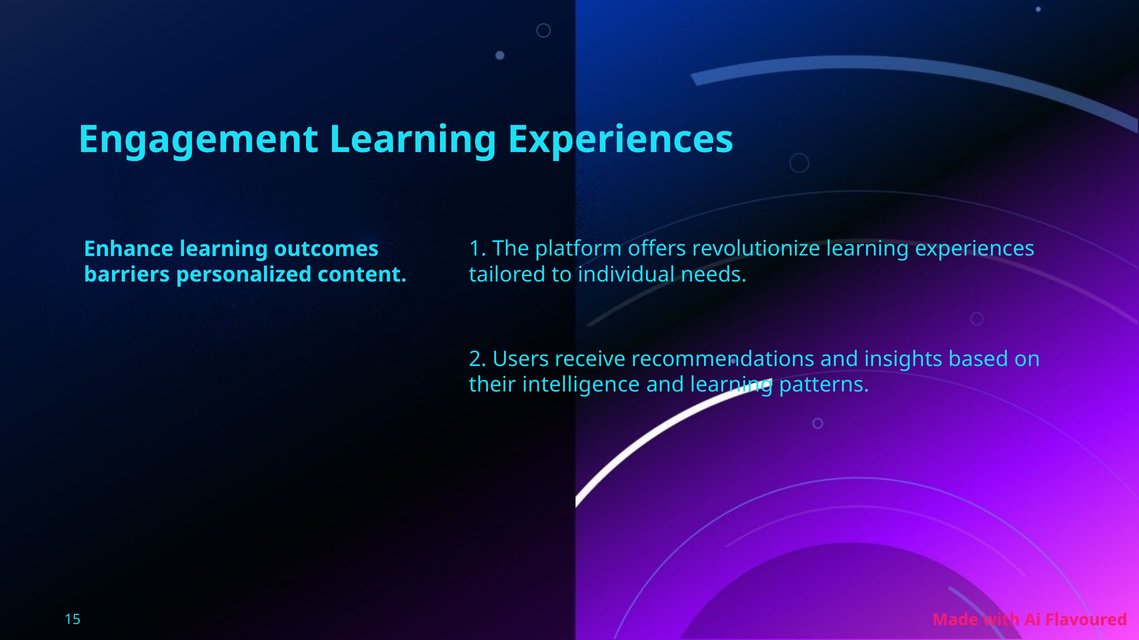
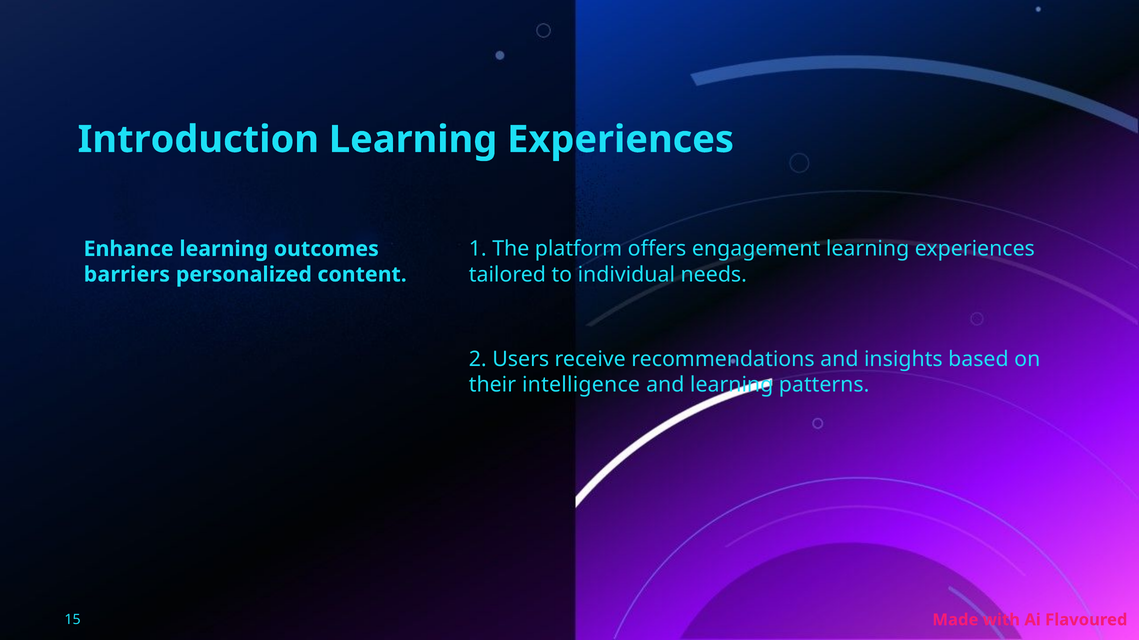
Engagement: Engagement -> Introduction (198, 140)
revolutionize: revolutionize -> engagement (756, 249)
